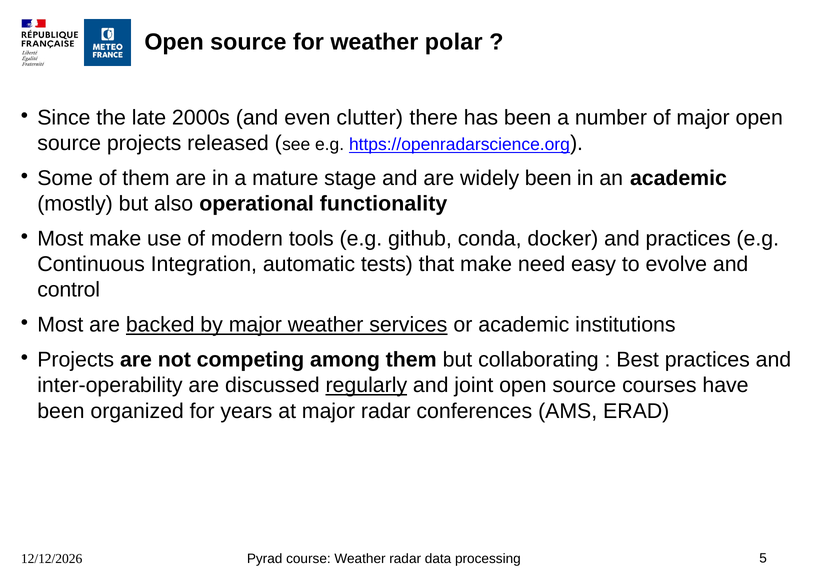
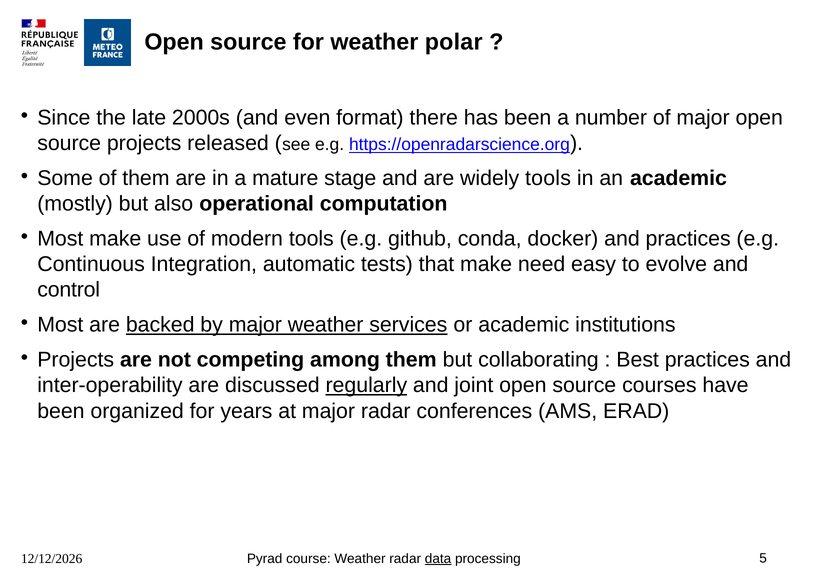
clutter: clutter -> format (370, 118)
widely been: been -> tools (548, 178)
functionality: functionality -> computation (384, 204)
data underline: none -> present (438, 559)
